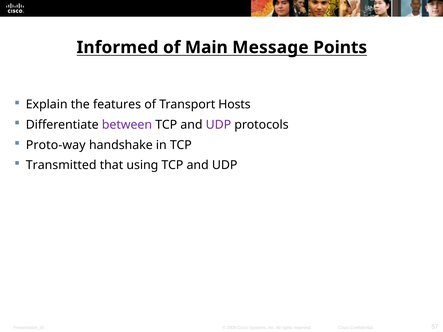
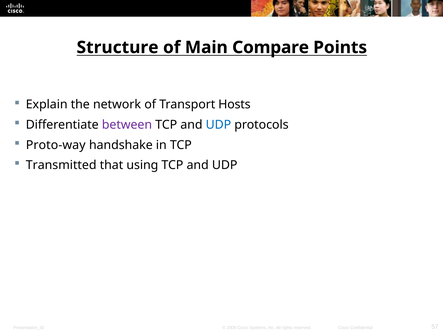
Informed: Informed -> Structure (118, 47)
Message: Message -> Compare (271, 47)
features: features -> network (117, 105)
UDP colour: purple -> blue (218, 125)
